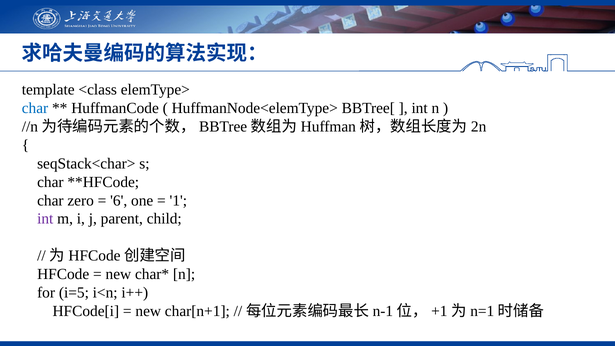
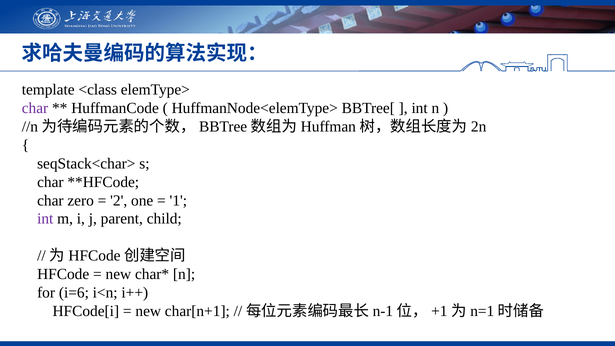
char colour: blue -> purple (35, 108)
6: 6 -> 2 (119, 200)
i=5: i=5 -> i=6 (74, 293)
